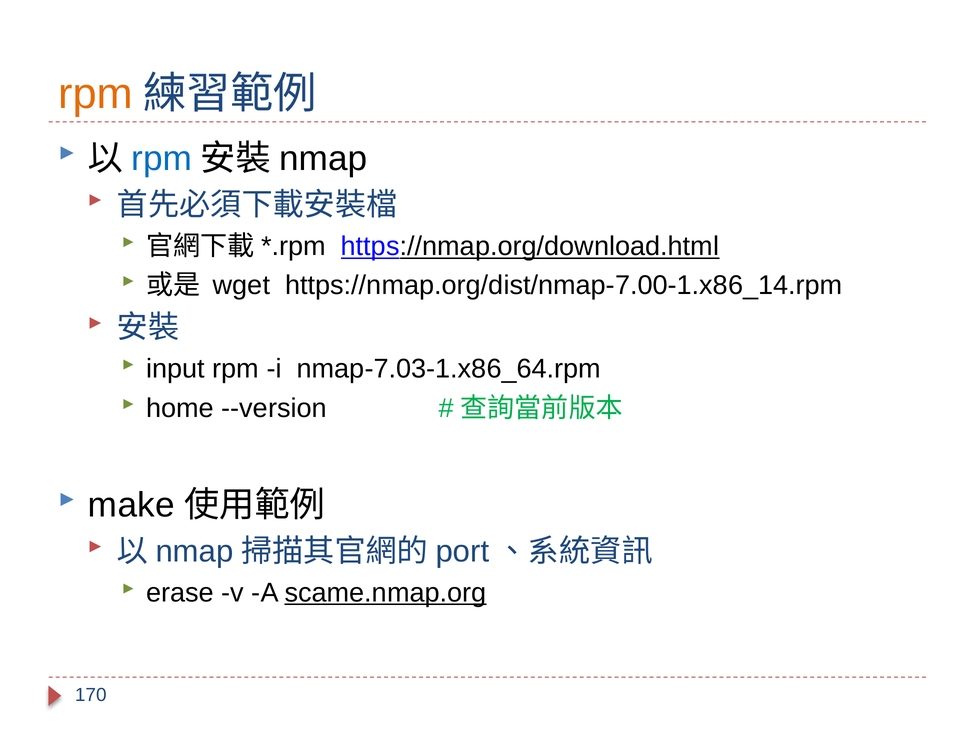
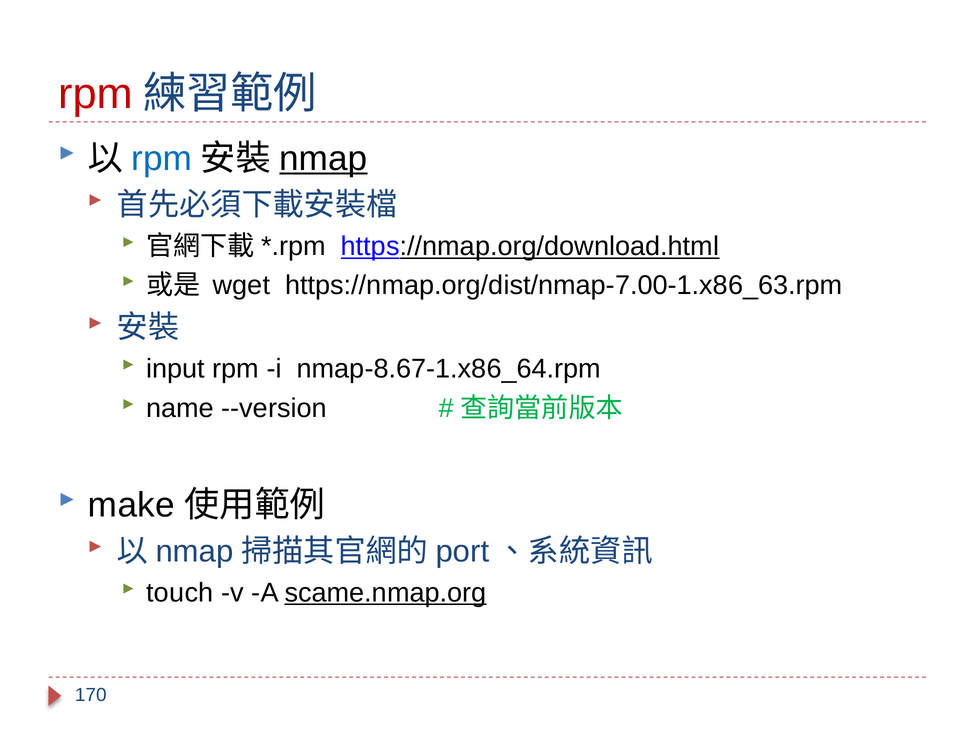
rpm colour: orange -> red (96, 94)
nmap underline: none -> present (323, 158)
https://nmap.org/dist/nmap-7.00-1.x86_14.rpm: https://nmap.org/dist/nmap-7.00-1.x86_14.rpm -> https://nmap.org/dist/nmap-7.00-1.x86_63.rpm (564, 286)
nmap-7.03-1.x86_64.rpm: nmap-7.03-1.x86_64.rpm -> nmap-8.67-1.x86_64.rpm (449, 369)
home: home -> name (180, 408)
erase: erase -> touch (180, 593)
